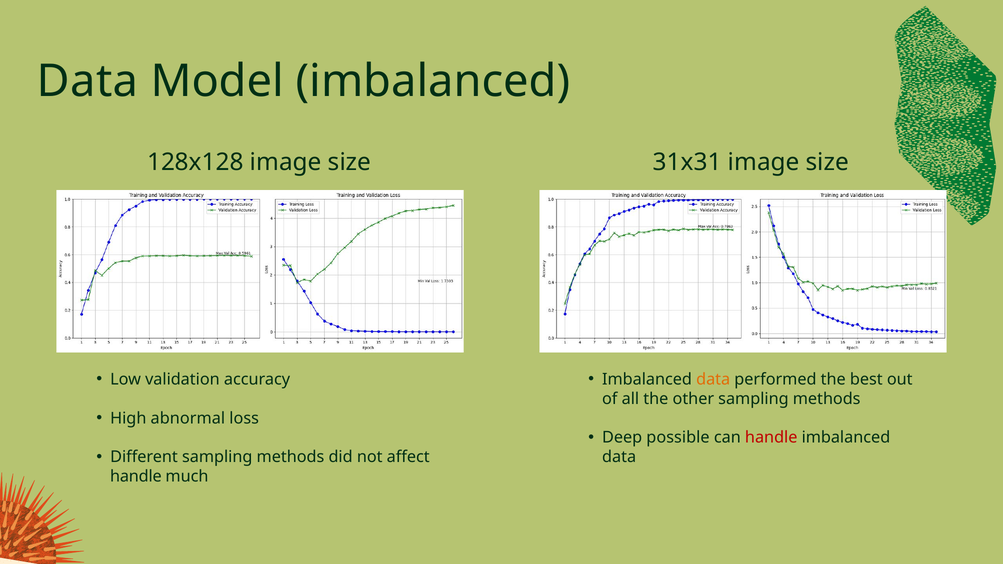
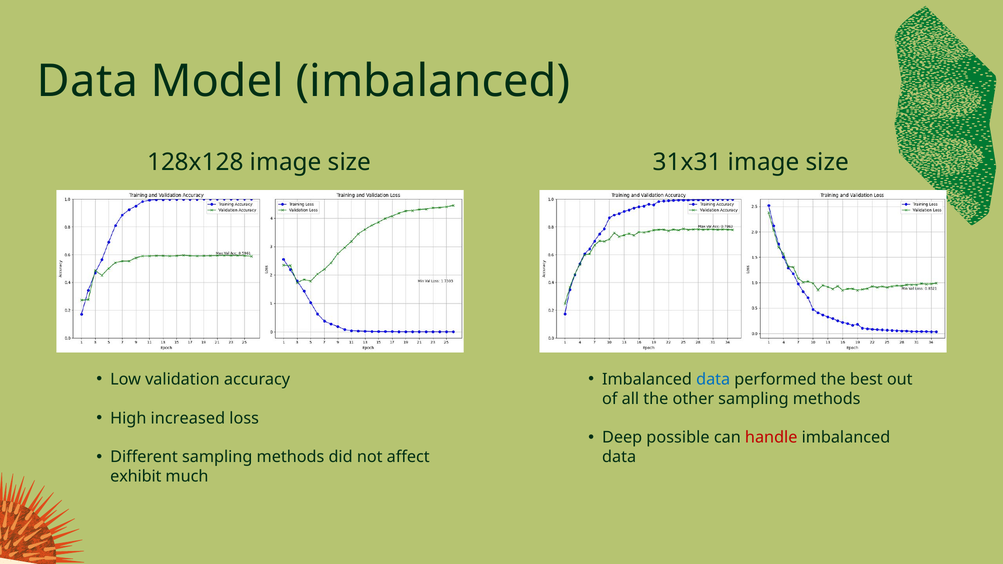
data colour: orange -> blue (713, 379)
abnormal: abnormal -> increased (188, 418)
handle: handle -> exhibit (136, 477)
